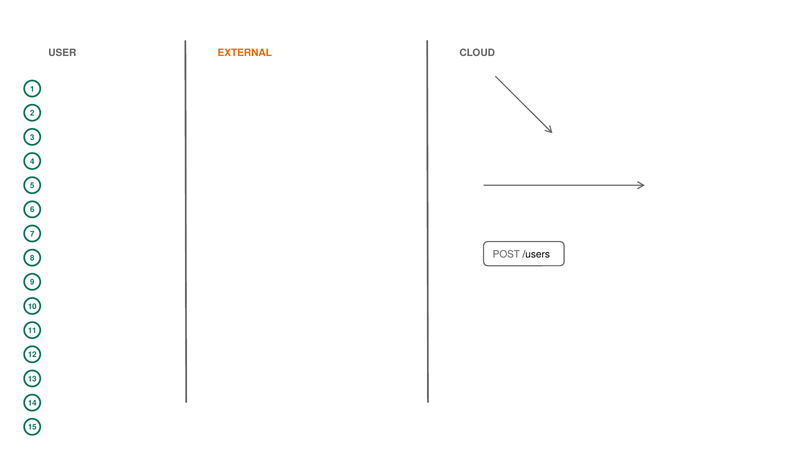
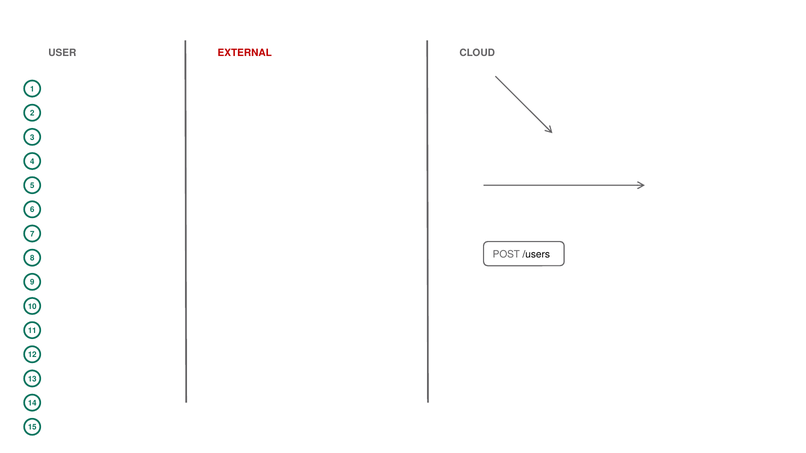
EXTERNAL colour: orange -> red (245, 53)
